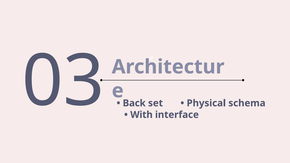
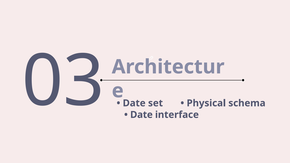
Back: Back -> Date (134, 103)
With: With -> Date (141, 115)
